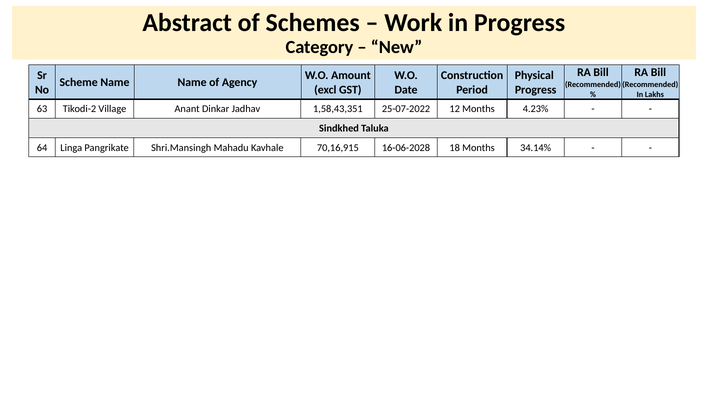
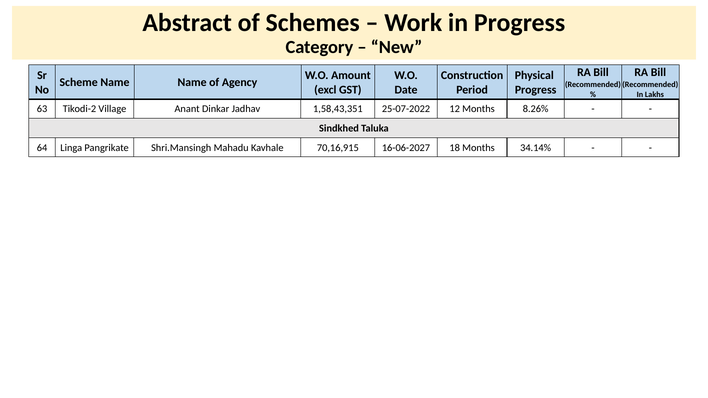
4.23%: 4.23% -> 8.26% (536, 109)
16-06-2028: 16-06-2028 -> 16-06-2027 (406, 148)
